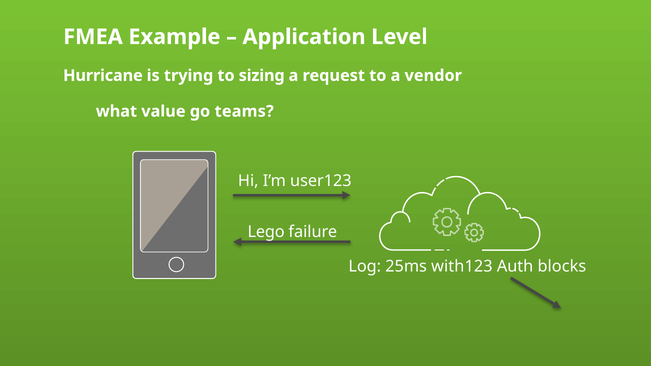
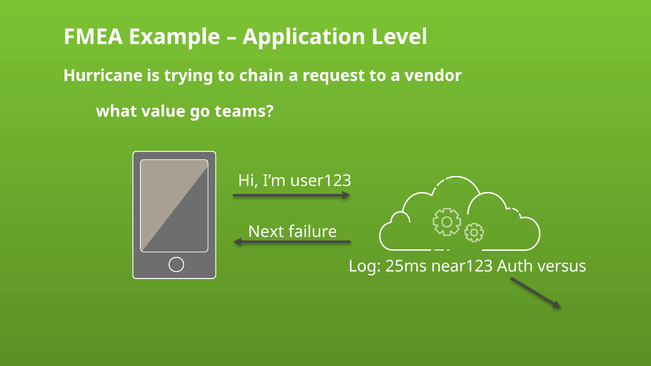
sizing: sizing -> chain (262, 76)
Lego: Lego -> Next (266, 232)
with123: with123 -> near123 (462, 267)
blocks: blocks -> versus (562, 267)
